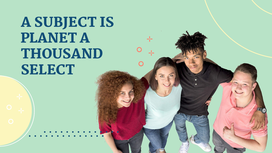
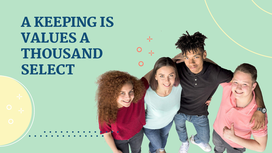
SUBJECT: SUBJECT -> KEEPING (66, 22)
PLANET: PLANET -> VALUES (49, 38)
